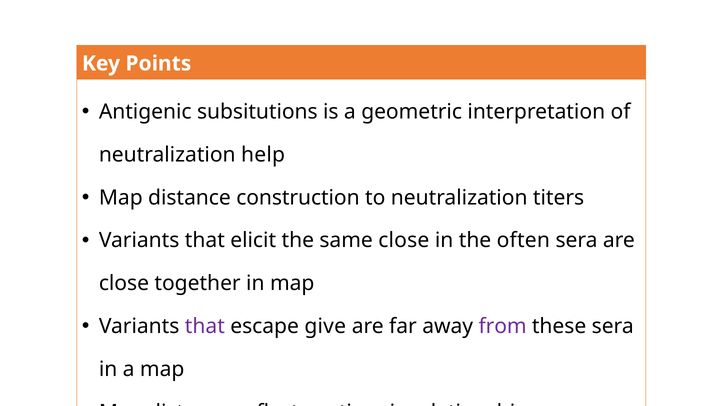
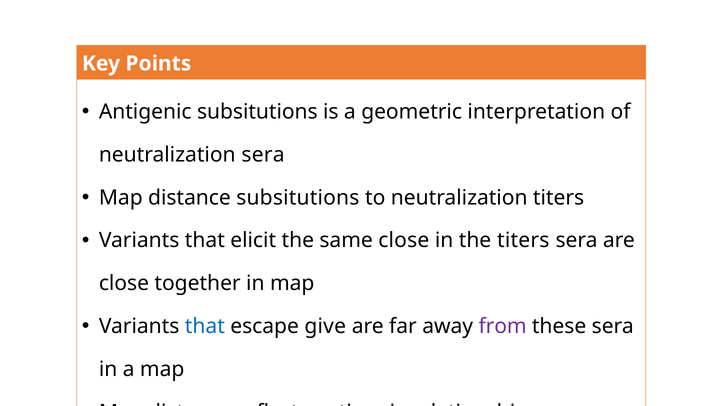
neutralization help: help -> sera (263, 155)
distance construction: construction -> subsitutions (298, 198)
the often: often -> titers (523, 241)
that colour: purple -> blue (205, 326)
